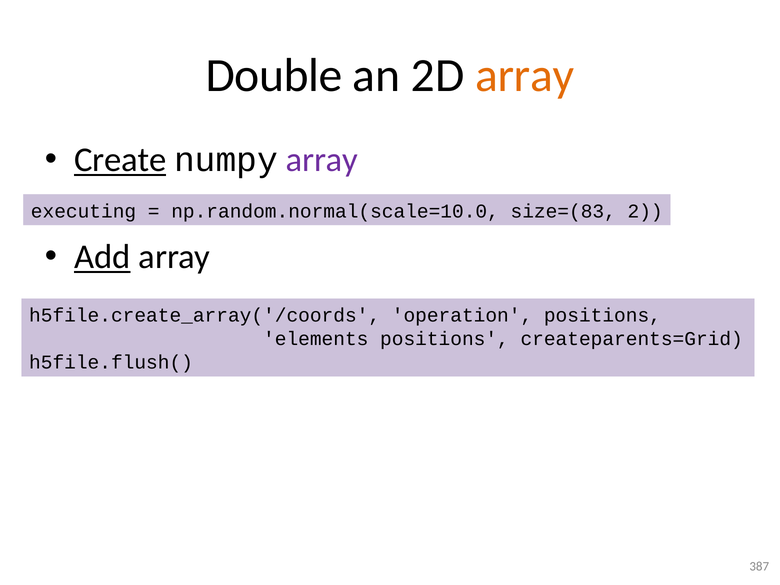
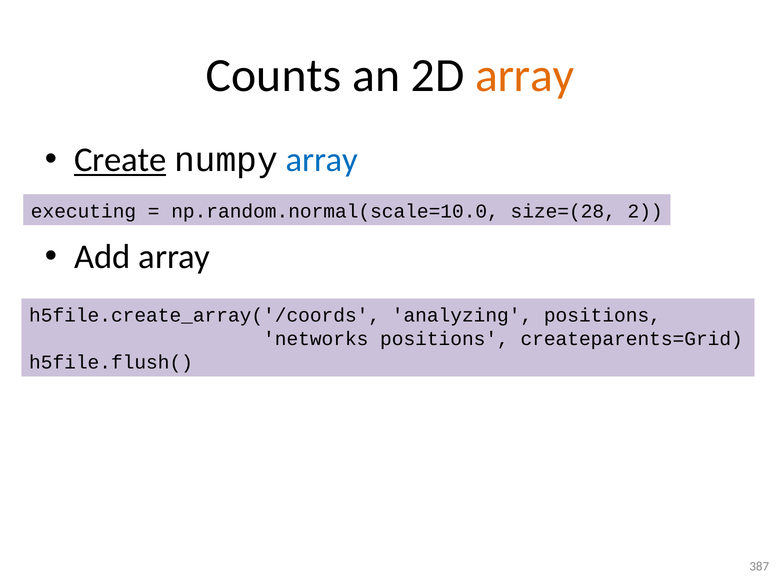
Double: Double -> Counts (274, 76)
array colour: purple -> blue (322, 160)
size=(83: size=(83 -> size=(28 (563, 211)
Add underline: present -> none (102, 257)
operation: operation -> analyzing (462, 316)
elements: elements -> networks (316, 339)
